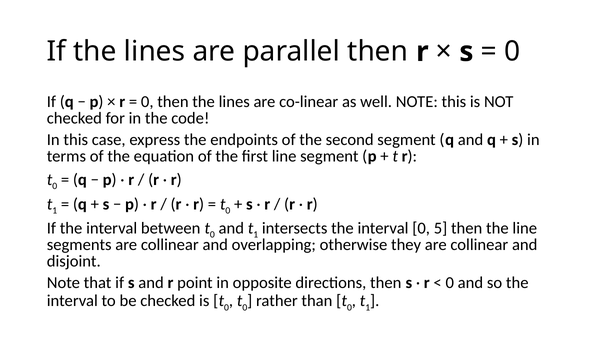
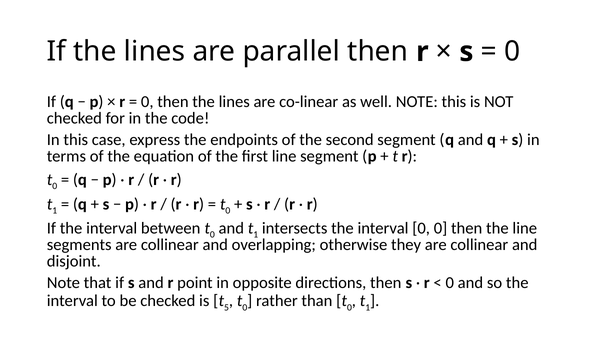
0 5: 5 -> 0 (441, 228)
is t 0: 0 -> 5 (227, 307)
